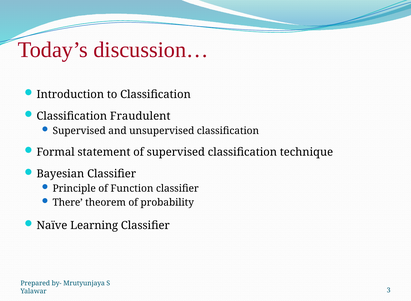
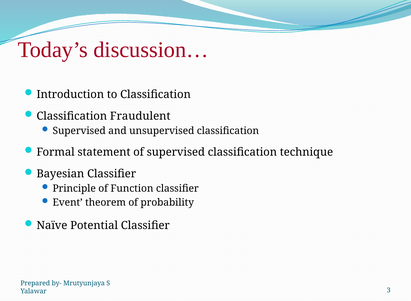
There: There -> Event (68, 203)
Learning: Learning -> Potential (94, 226)
